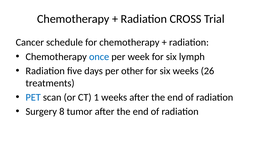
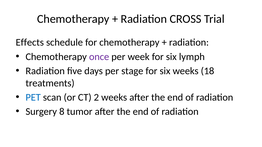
Cancer: Cancer -> Effects (30, 43)
once colour: blue -> purple (99, 57)
other: other -> stage (132, 71)
26: 26 -> 18 (207, 71)
1: 1 -> 2 (96, 98)
